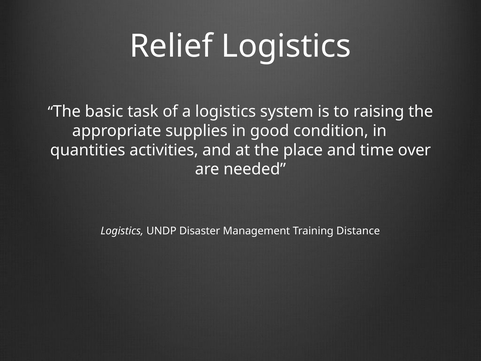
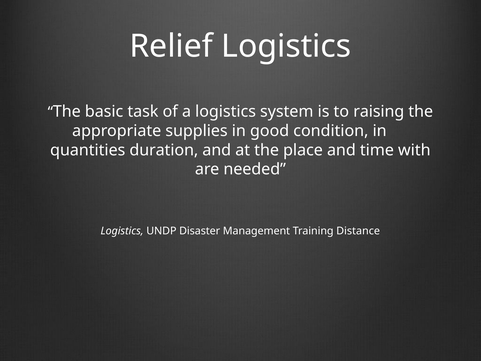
activities: activities -> duration (164, 150)
over: over -> with (414, 150)
